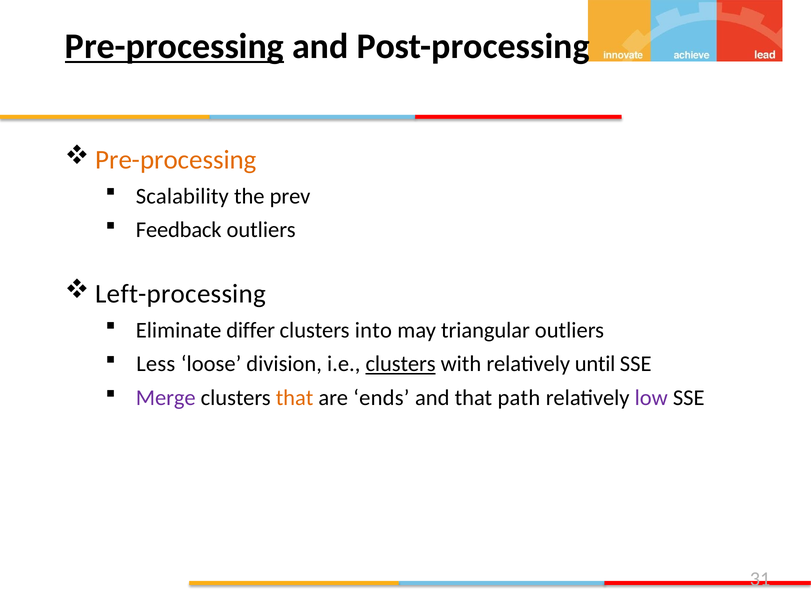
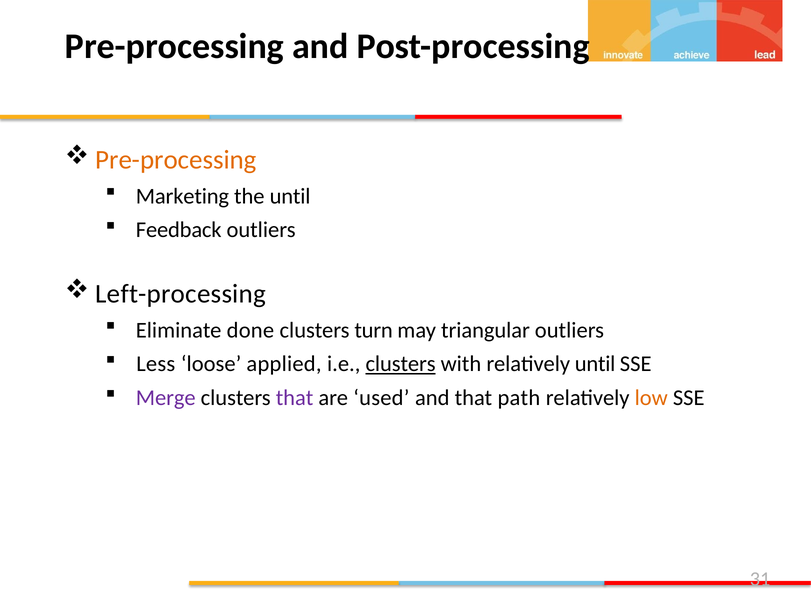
Pre-processing underline: present -> none (174, 47)
Scalability: Scalability -> Marketing (182, 196)
the prev: prev -> until (290, 196)
differ: differ -> done (250, 330)
into: into -> turn (374, 330)
division: division -> applied (284, 364)
that colour: orange -> purple (295, 398)
ends: ends -> used (381, 398)
low colour: purple -> orange (651, 398)
